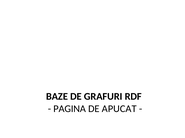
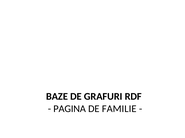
APUCAT: APUCAT -> FAMILIE (119, 109)
